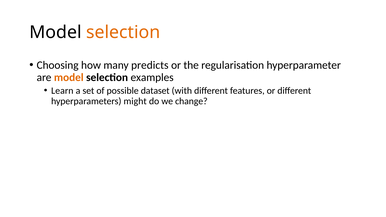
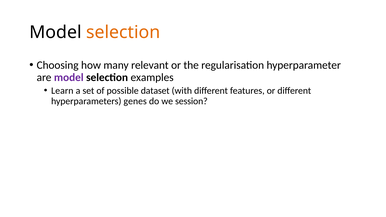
predicts: predicts -> relevant (150, 65)
model colour: orange -> purple (69, 77)
might: might -> genes (135, 101)
change: change -> session (191, 101)
